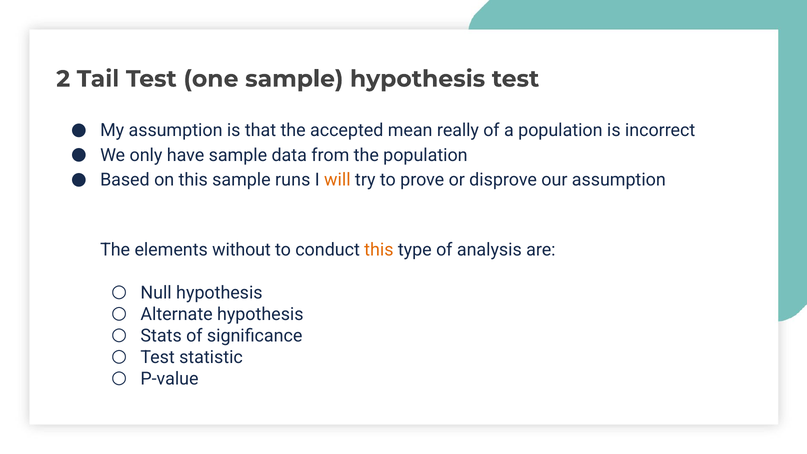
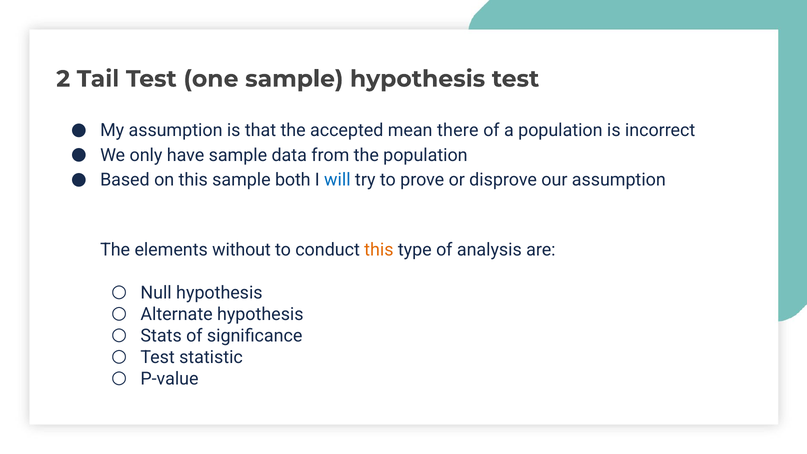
really: really -> there (458, 130)
runs: runs -> both (293, 180)
will colour: orange -> blue (337, 180)
